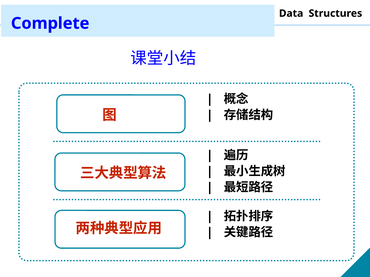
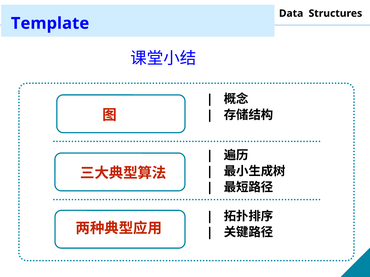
Complete: Complete -> Template (50, 23)
